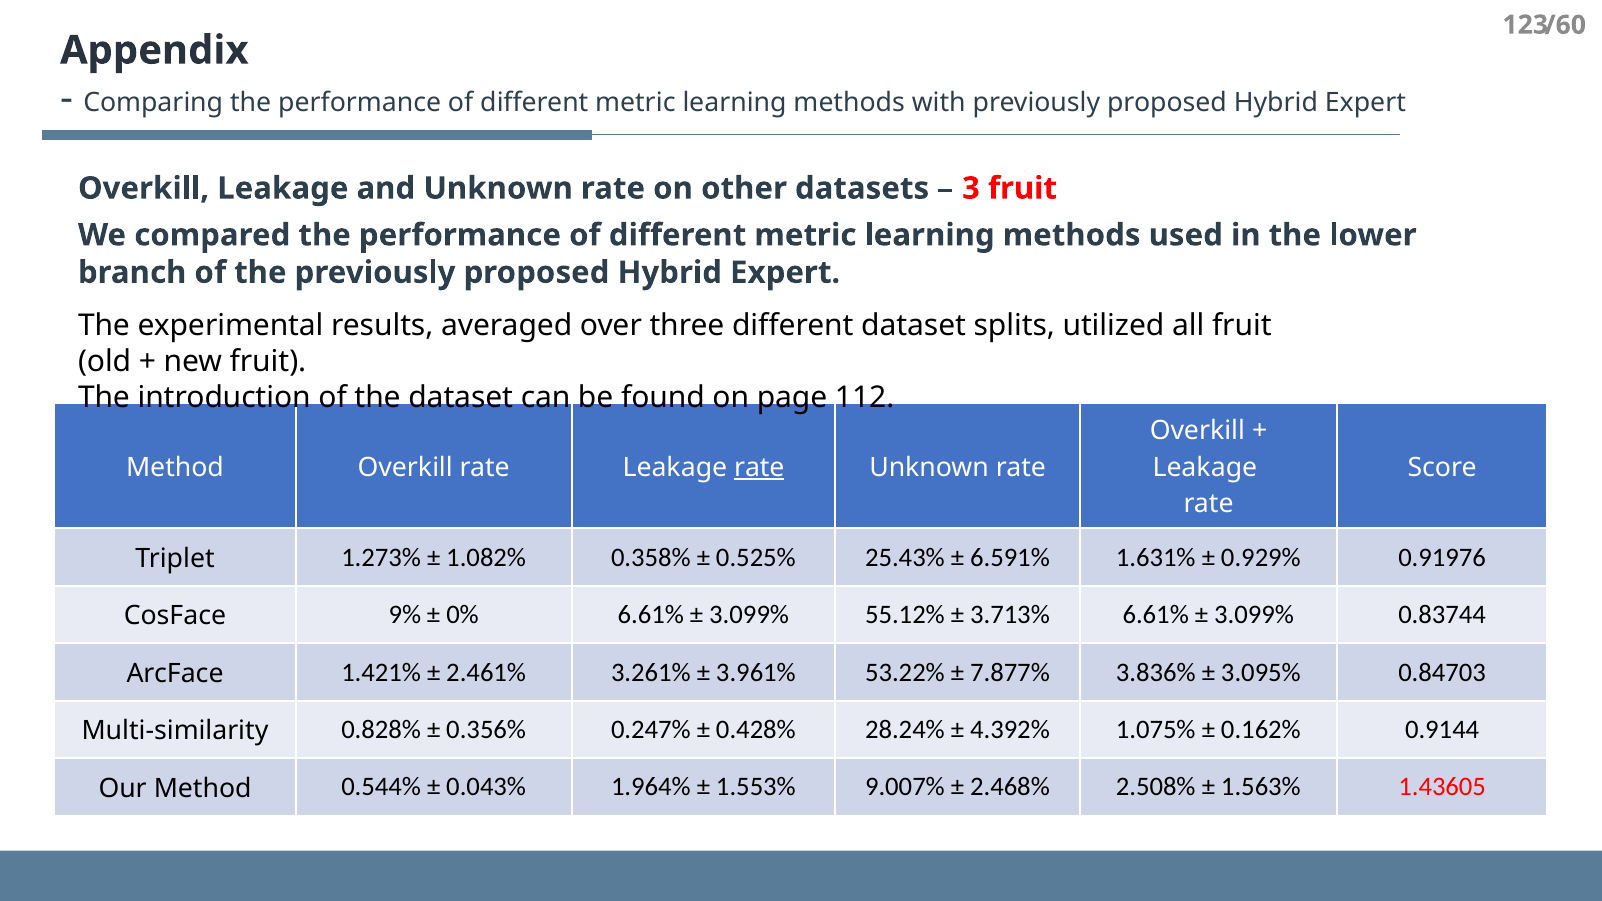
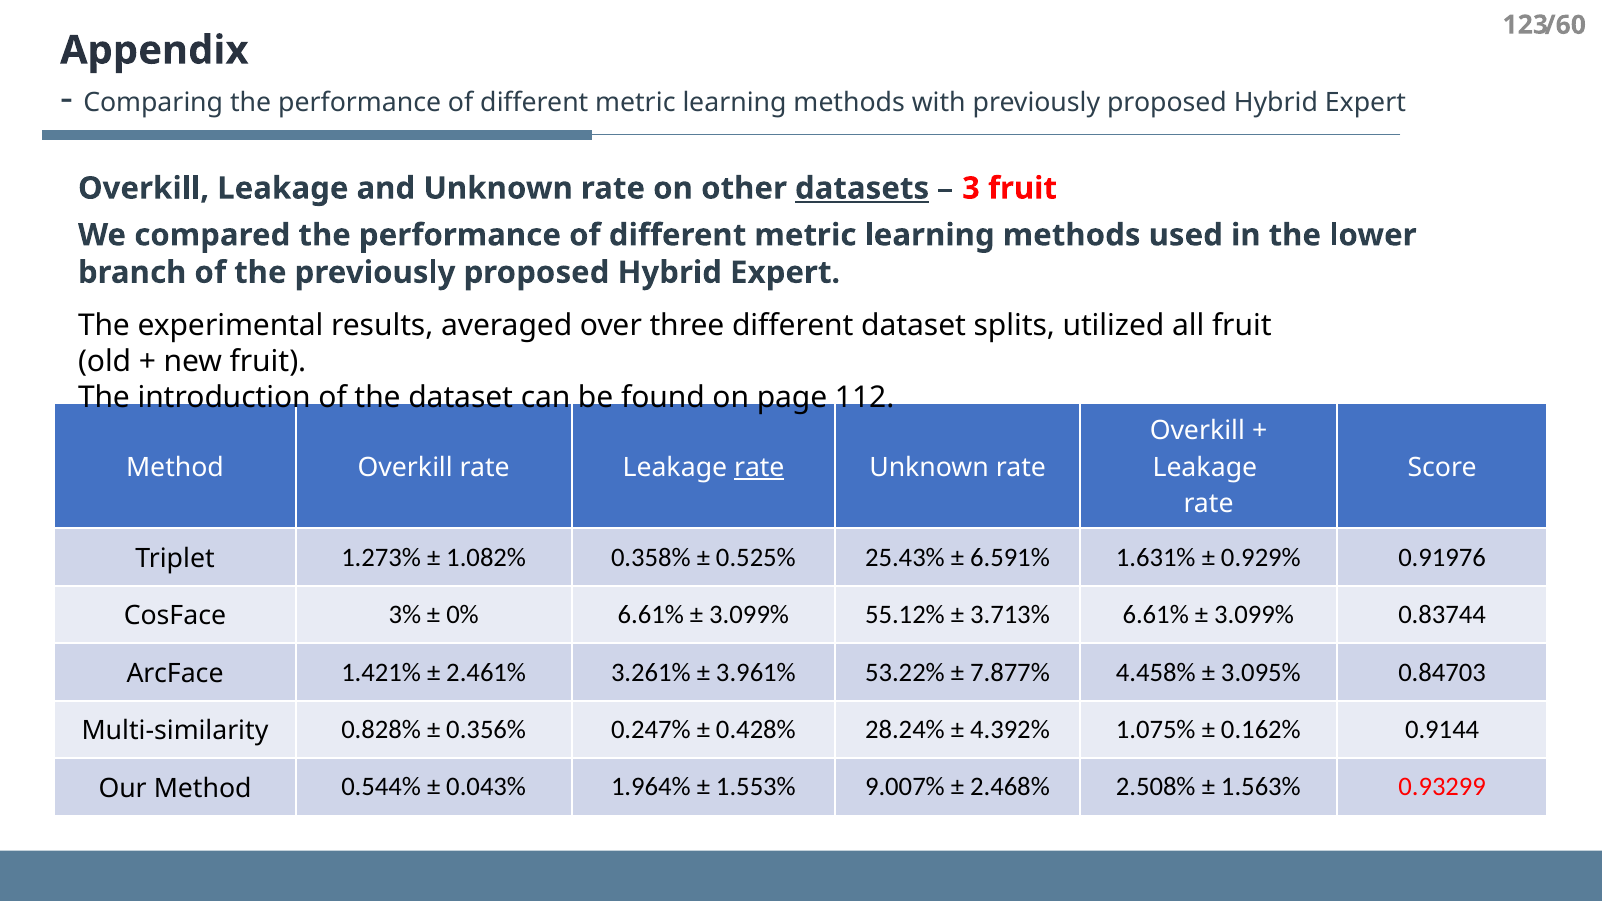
datasets underline: none -> present (862, 188)
9%: 9% -> 3% (405, 615)
3.836%: 3.836% -> 4.458% (1156, 672)
1.43605: 1.43605 -> 0.93299 (1442, 787)
